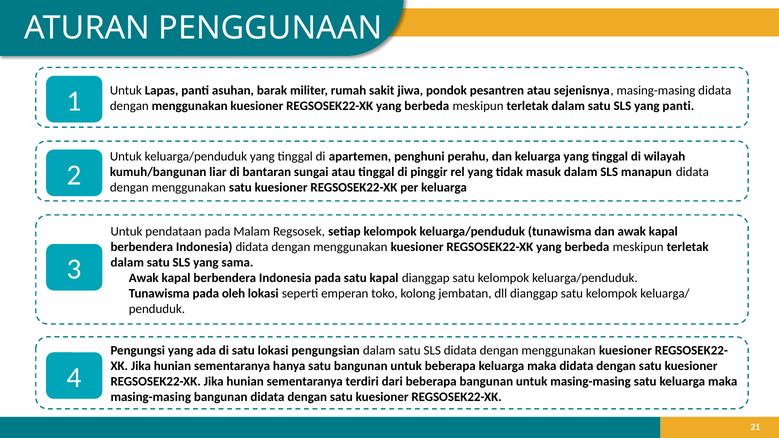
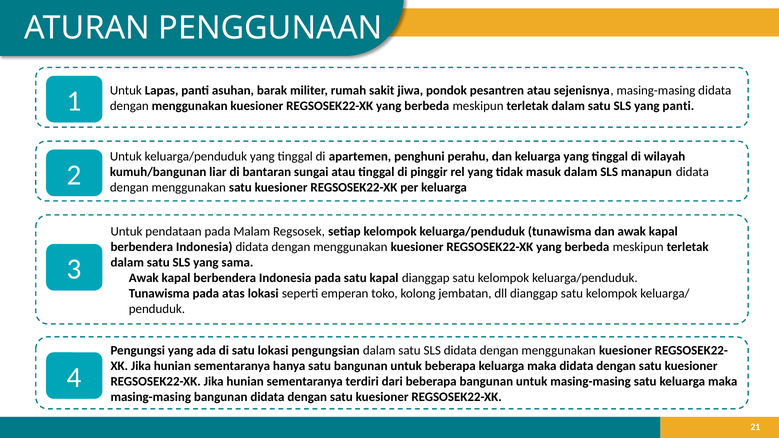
oleh: oleh -> atas (233, 294)
